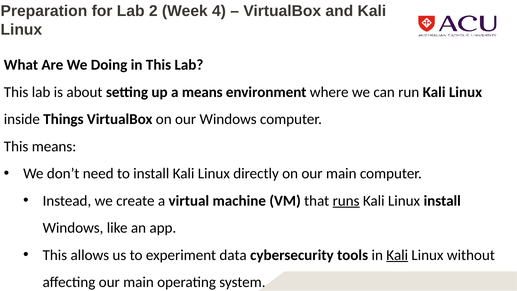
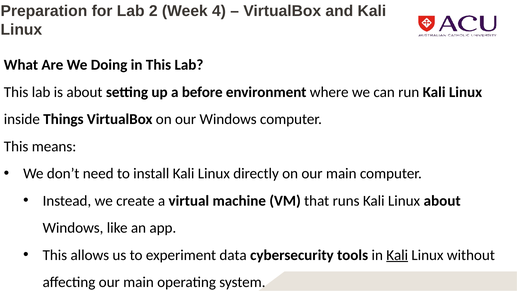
a means: means -> before (202, 92)
runs underline: present -> none (346, 201)
Linux install: install -> about (442, 201)
